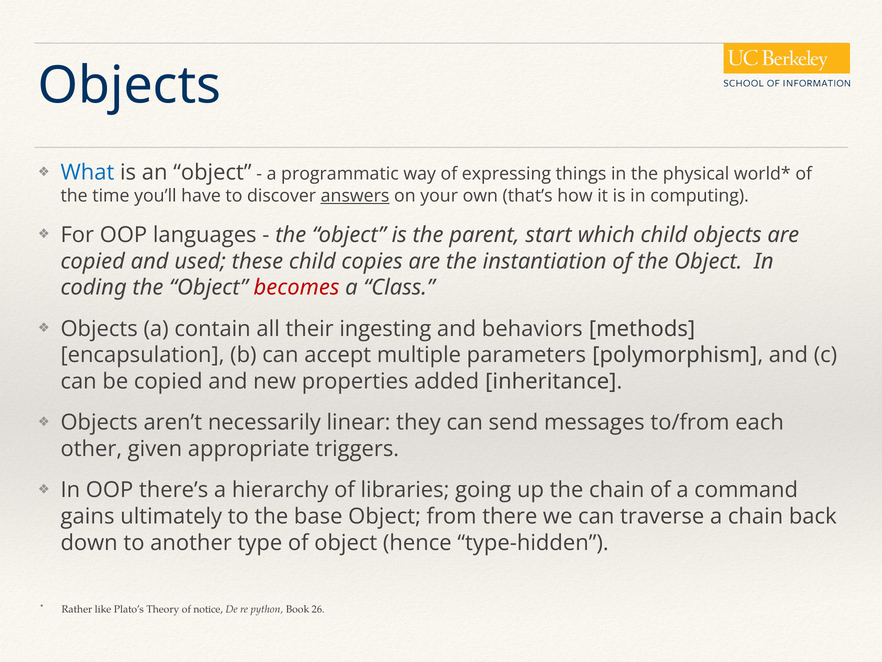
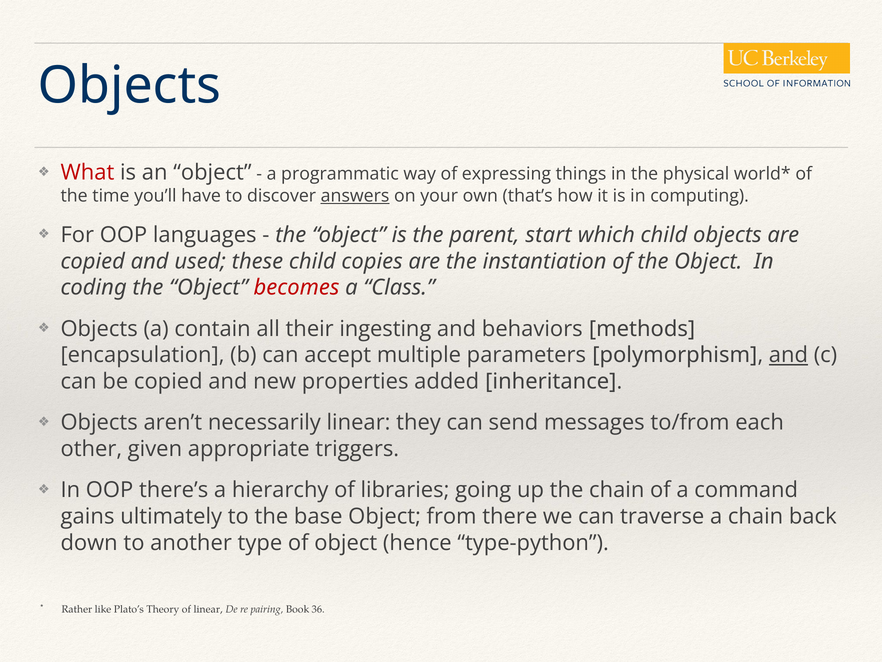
What colour: blue -> red (87, 172)
and underline: none -> present (788, 355)
type-hidden: type-hidden -> type-python (533, 543)
of notice: notice -> linear (208, 609)
python: python -> pairing (267, 609)
26: 26 -> 36 (318, 609)
